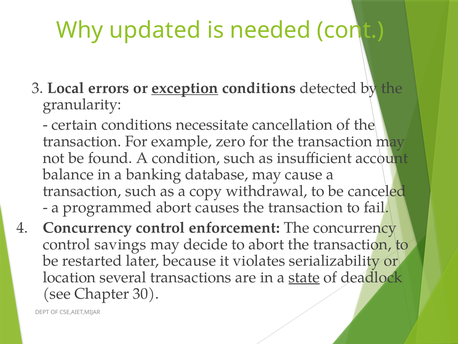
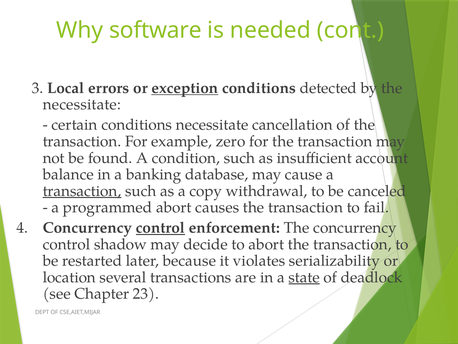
updated: updated -> software (155, 30)
granularity: granularity -> necessitate (82, 104)
transaction underline: none -> present (82, 191)
control underline: none -> present (160, 227)
savings: savings -> shadow (121, 244)
30: 30 -> 23 (146, 293)
